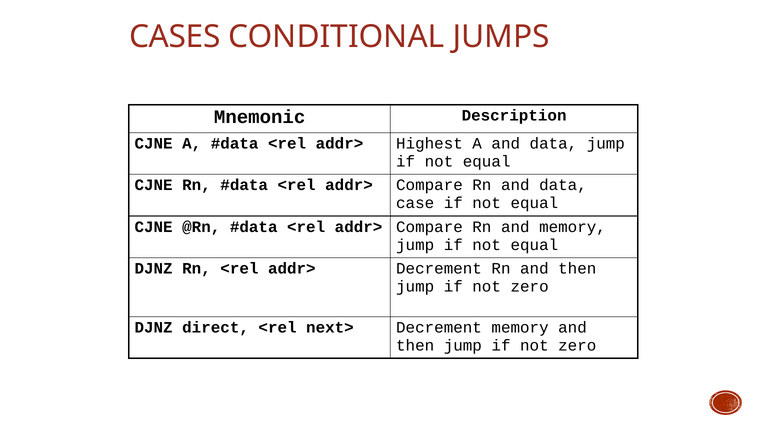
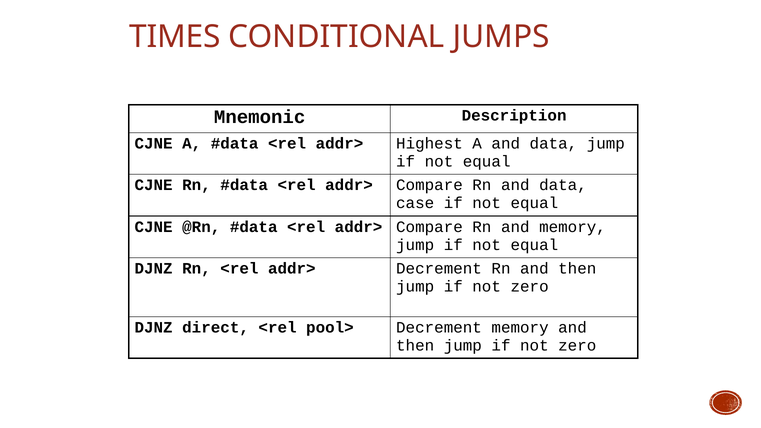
CASES: CASES -> TIMES (175, 37)
next>: next> -> pool> (330, 327)
